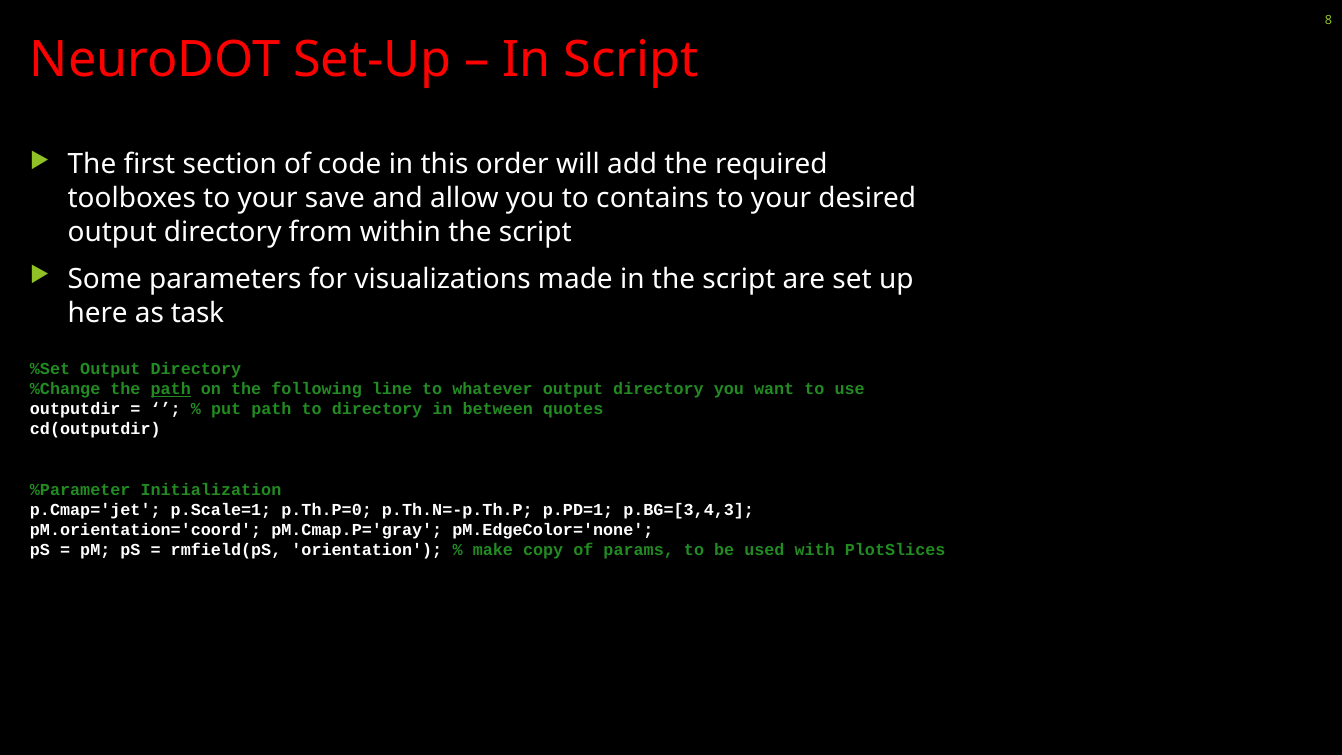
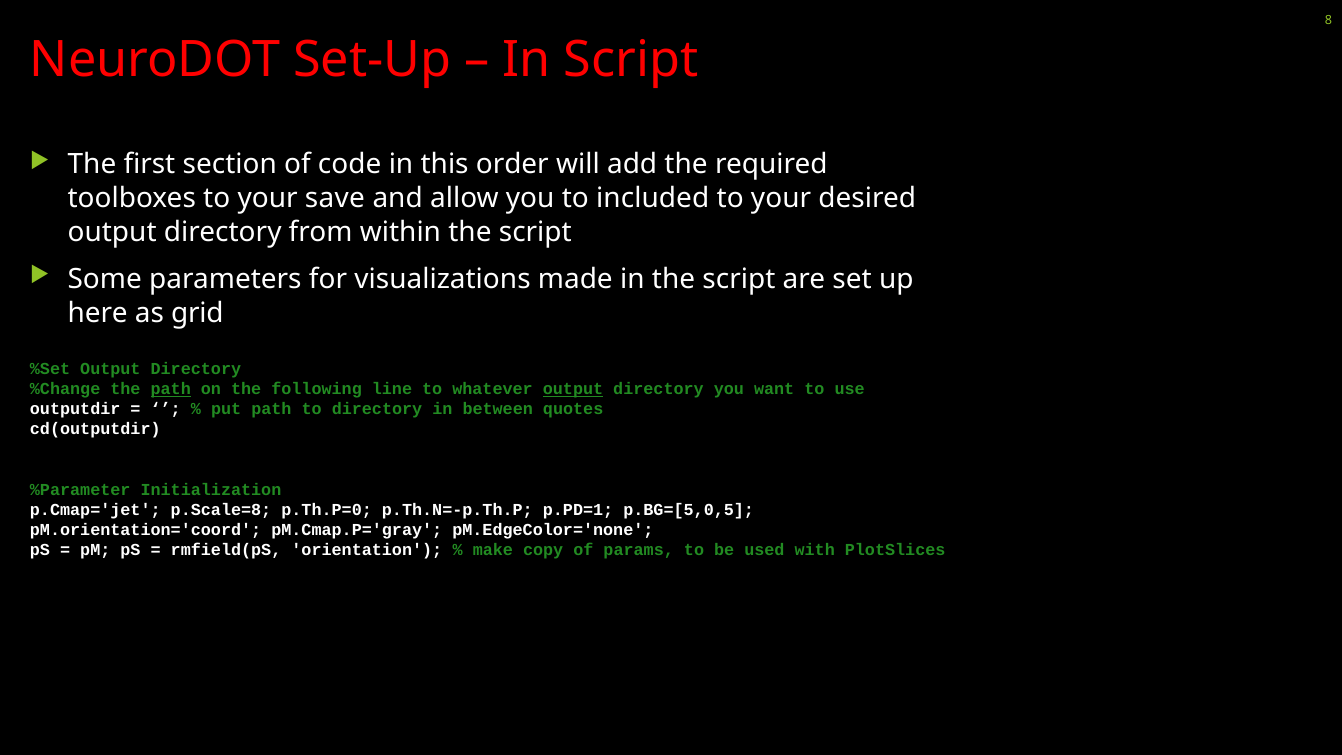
contains: contains -> included (653, 198)
task: task -> grid (197, 313)
output underline: none -> present (573, 389)
p.Scale=1: p.Scale=1 -> p.Scale=8 (221, 510)
p.BG=[3,4,3: p.BG=[3,4,3 -> p.BG=[5,0,5 (689, 510)
